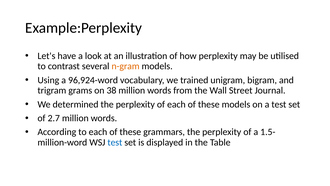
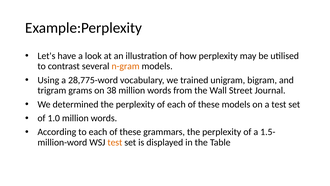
96,924-word: 96,924-word -> 28,775-word (93, 80)
2.7: 2.7 -> 1.0 (54, 118)
test colour: blue -> orange (115, 142)
